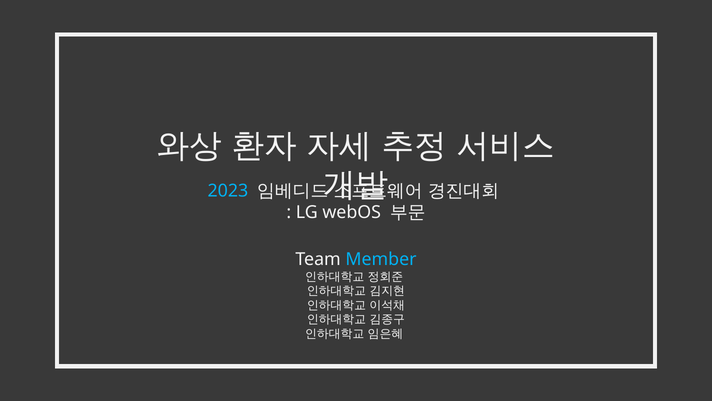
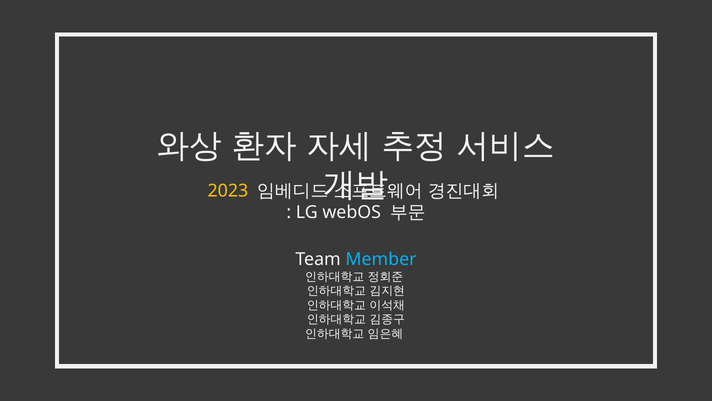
2023 colour: light blue -> yellow (228, 191)
